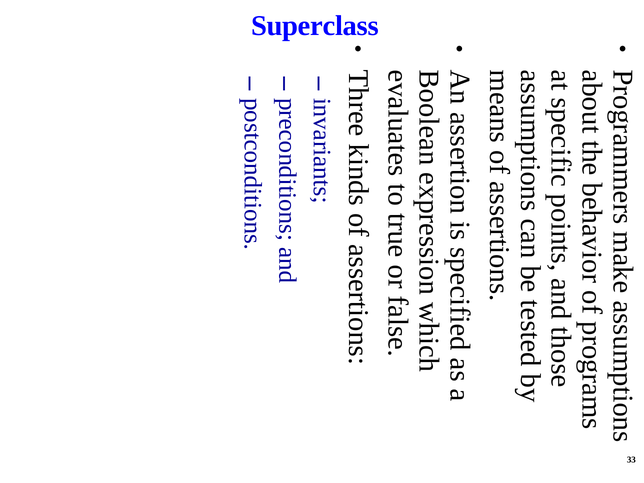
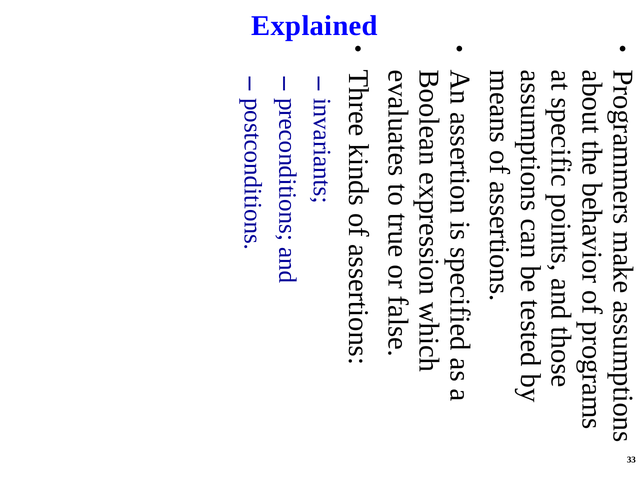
Superclass: Superclass -> Explained (315, 26)
